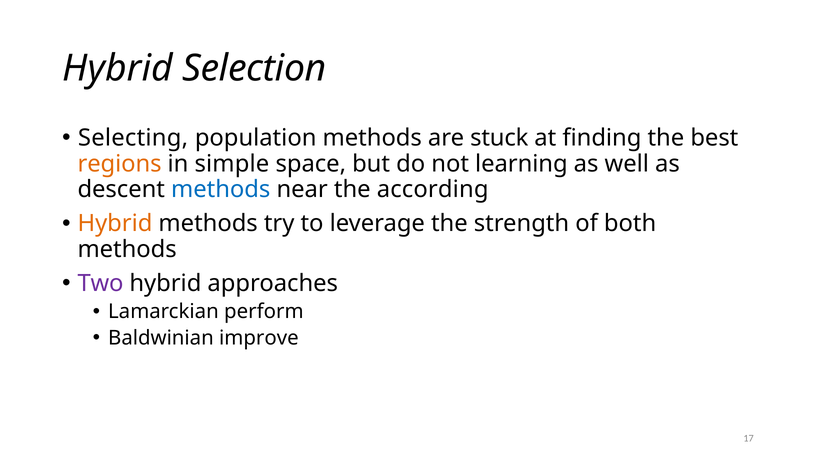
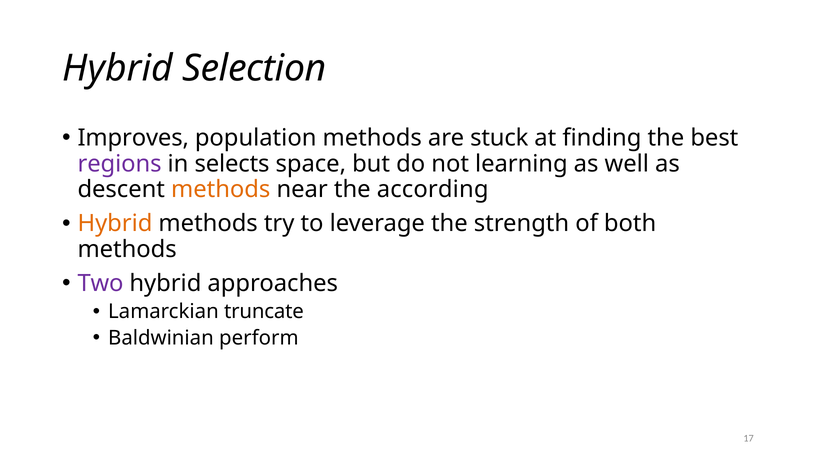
Selecting: Selecting -> Improves (133, 138)
regions colour: orange -> purple (120, 164)
simple: simple -> selects (232, 164)
methods colour: blue -> orange (221, 189)
perform: perform -> truncate (264, 312)
improve: improve -> perform (259, 338)
